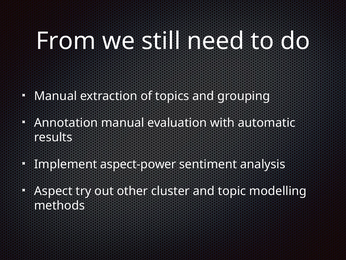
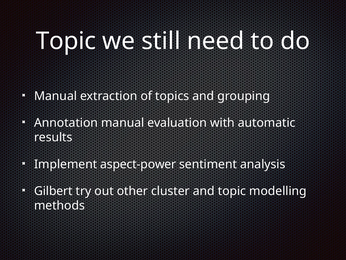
From: From -> Topic (66, 41)
Aspect: Aspect -> Gilbert (53, 191)
